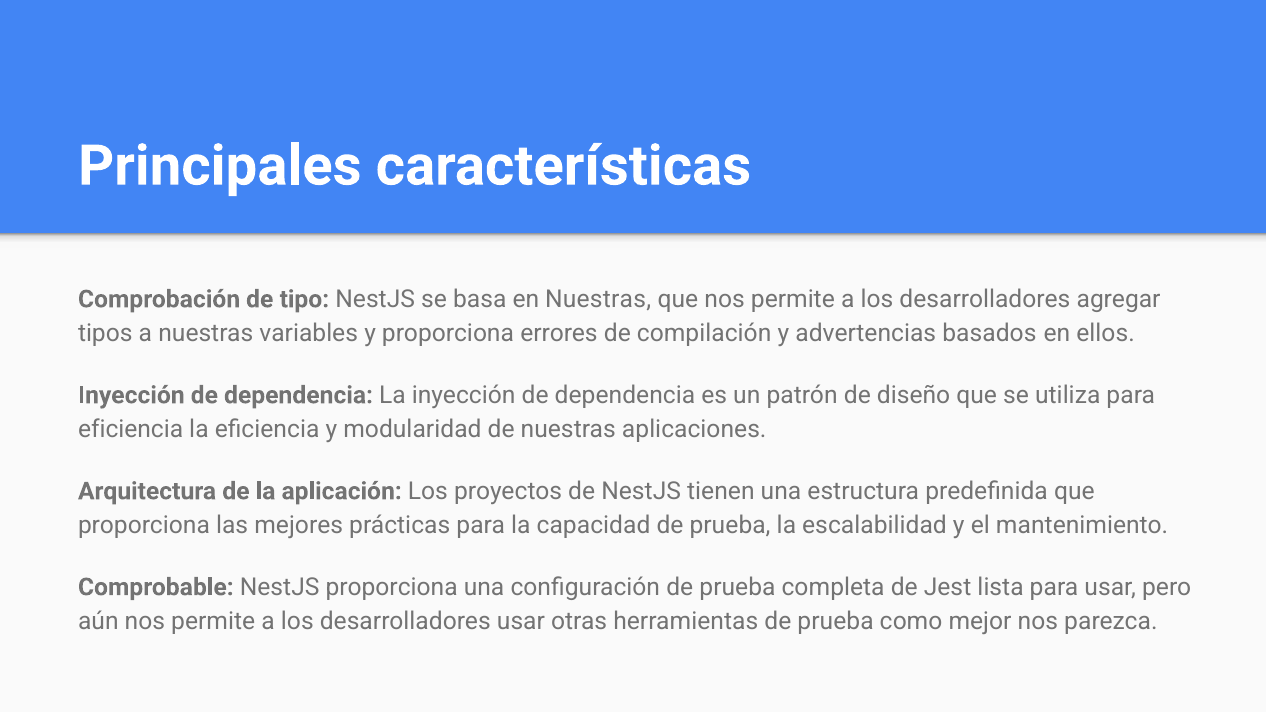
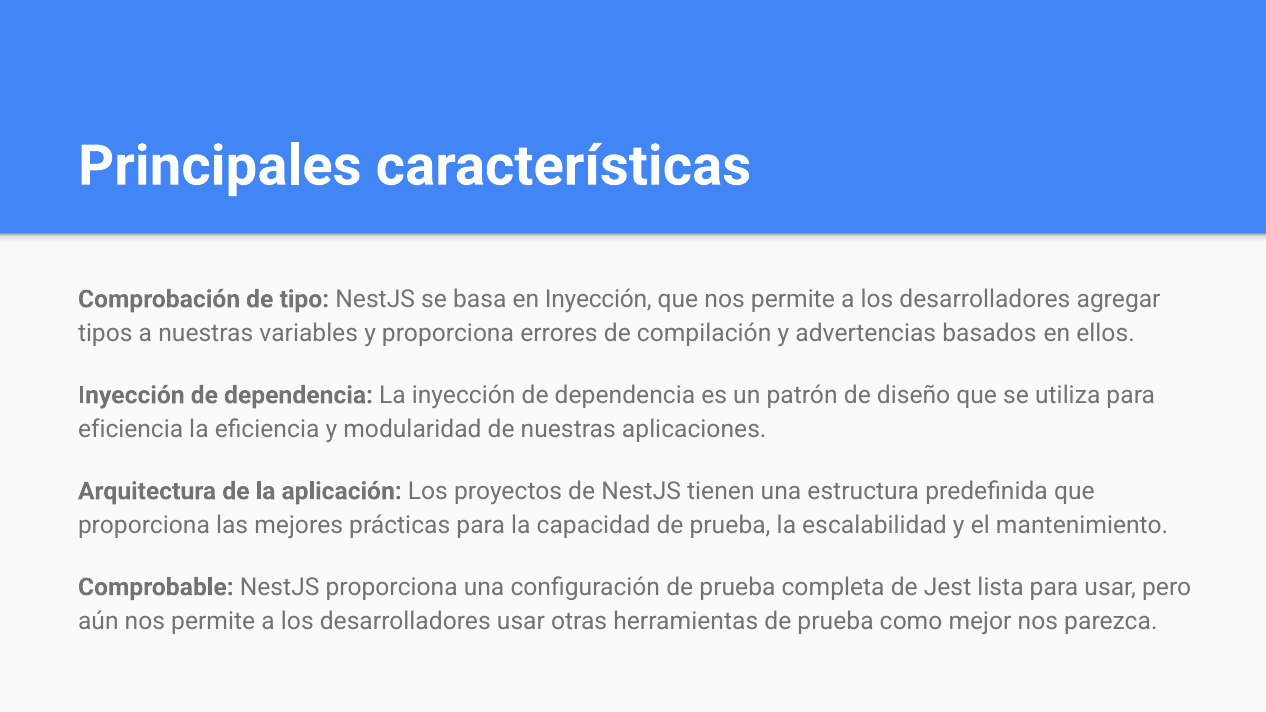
en Nuestras: Nuestras -> Inyección (598, 299)
